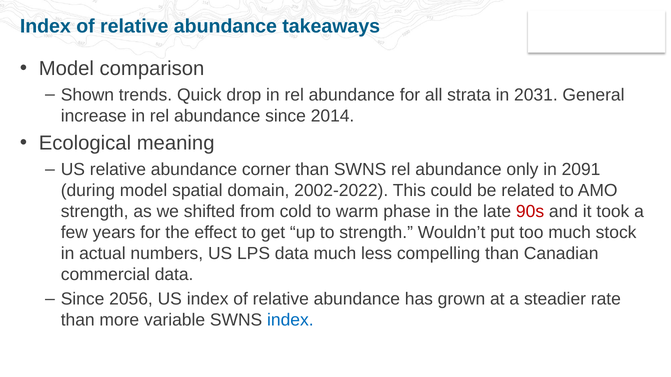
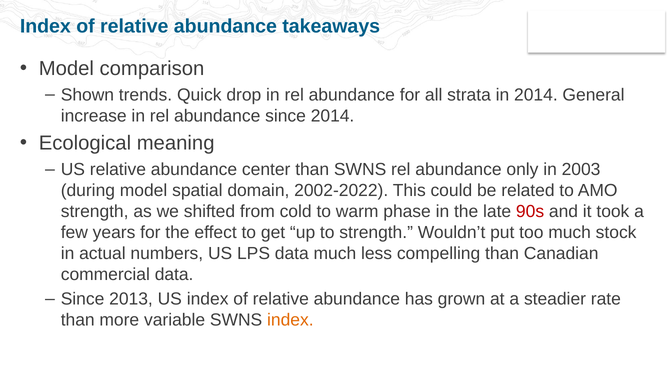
in 2031: 2031 -> 2014 (536, 95)
corner: corner -> center (266, 170)
2091: 2091 -> 2003 (581, 170)
2056: 2056 -> 2013 (131, 299)
index colour: blue -> orange (290, 320)
